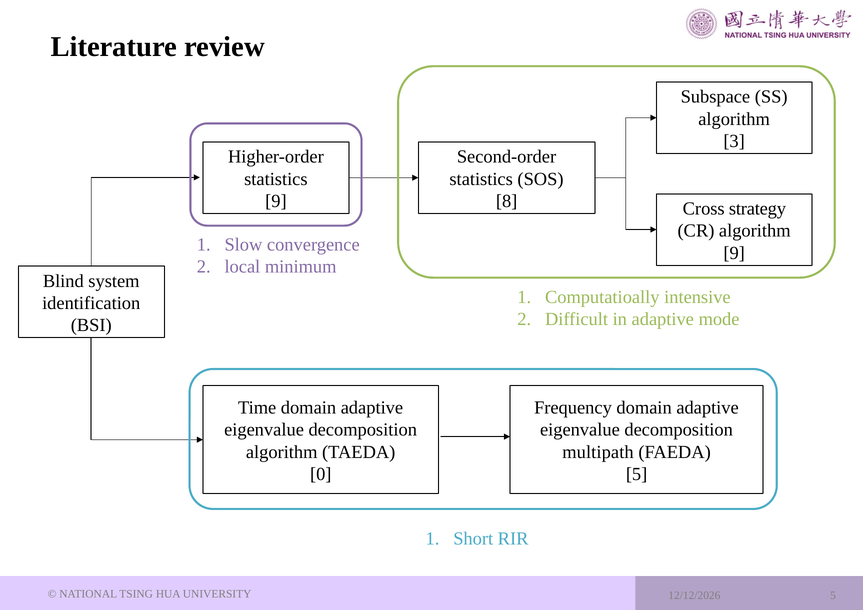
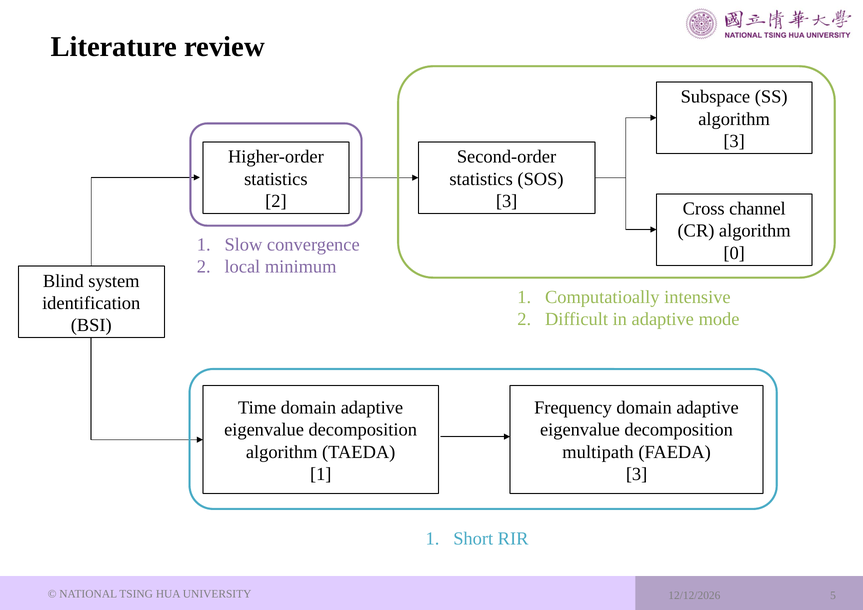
9: 9 -> 2 (276, 201)
8: 8 -> 3 (507, 201)
strategy: strategy -> channel (757, 209)
9: 9 -> 0 (734, 253)
0: 0 -> 1 (321, 474)
5: 5 -> 3 (637, 474)
